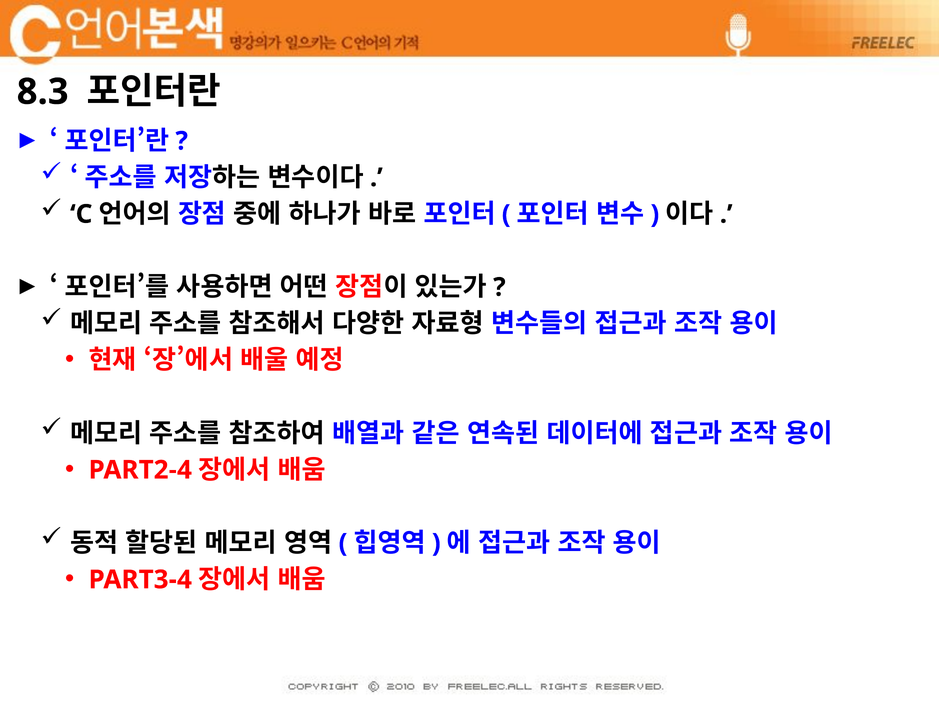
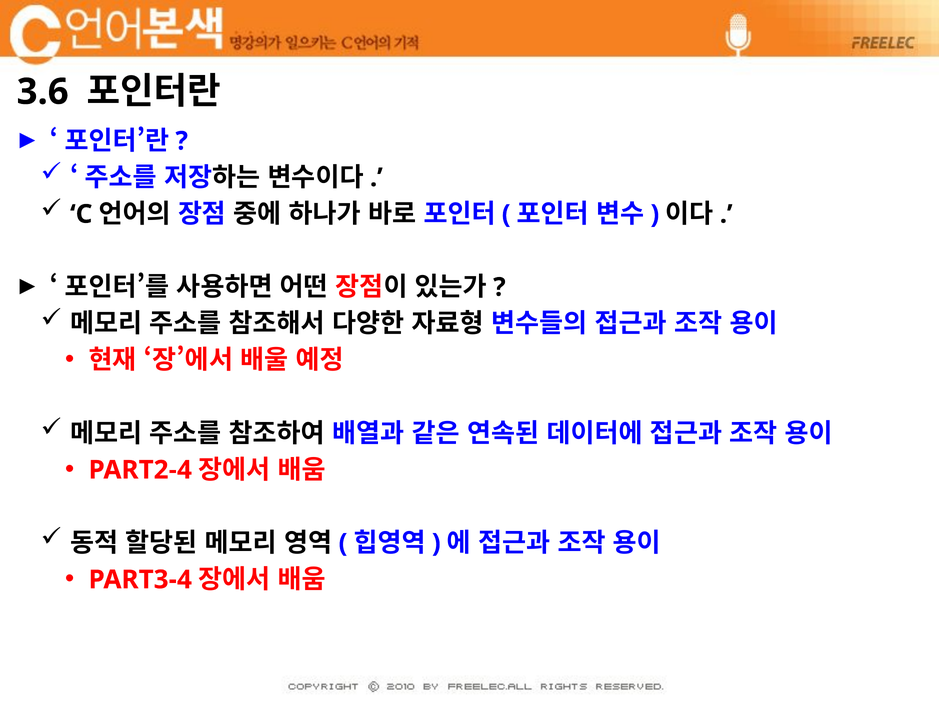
8.3: 8.3 -> 3.6 (43, 92)
